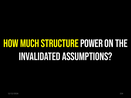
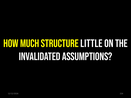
POWER: POWER -> LITTLE (91, 44)
